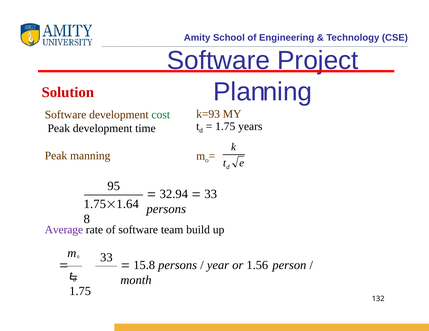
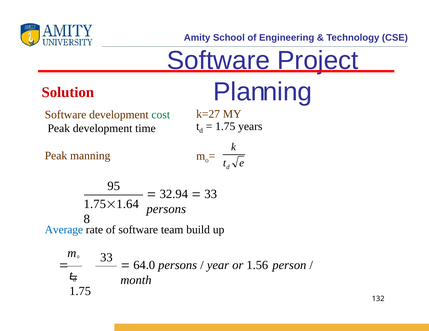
k=93: k=93 -> k=27 (208, 114)
Average colour: purple -> blue (64, 230)
15.8: 15.8 -> 64.0 (144, 266)
